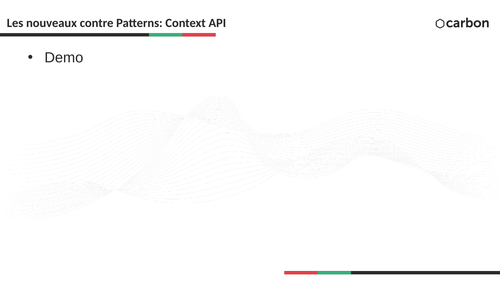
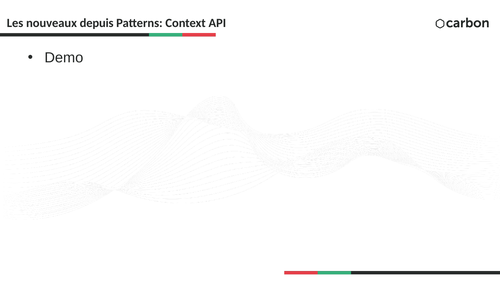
contre: contre -> depuis (97, 23)
